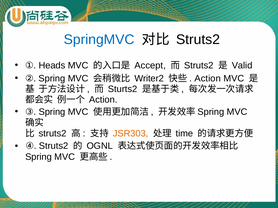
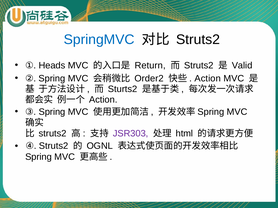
Accept: Accept -> Return (150, 66)
Writer2: Writer2 -> Order2 (149, 79)
JSR303 colour: orange -> purple (131, 134)
time: time -> html (184, 134)
